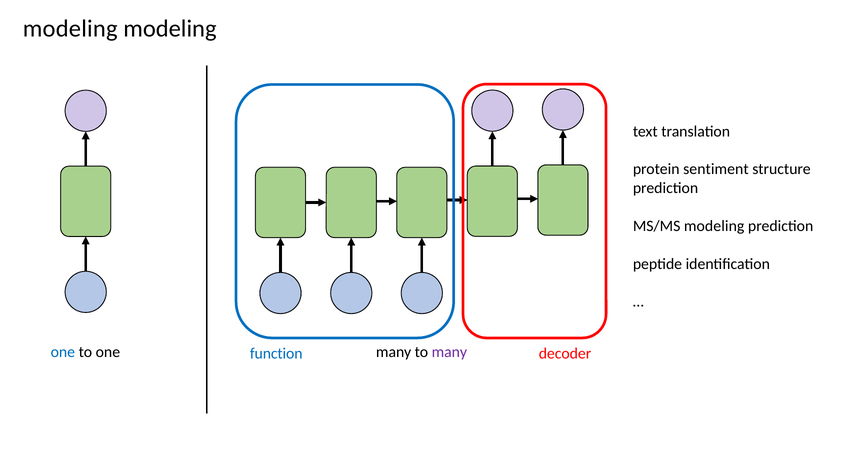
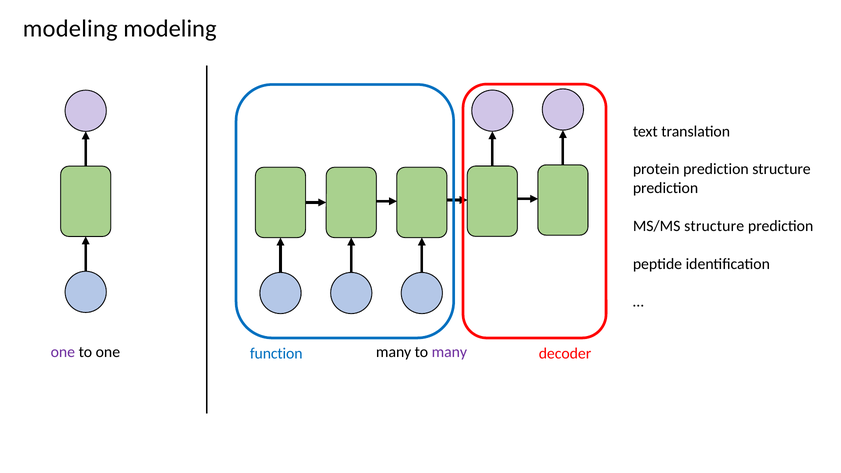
protein sentiment: sentiment -> prediction (716, 169)
MS/MS modeling: modeling -> structure (714, 226)
one colour: blue -> purple (63, 352)
